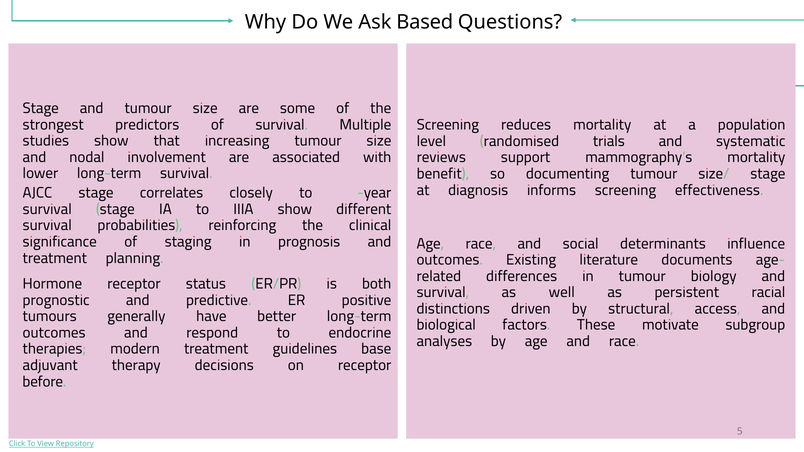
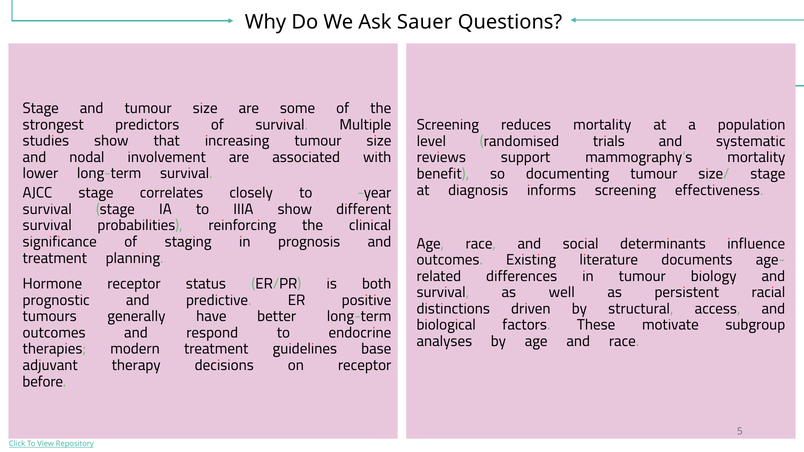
Based: Based -> Sauer (425, 22)
